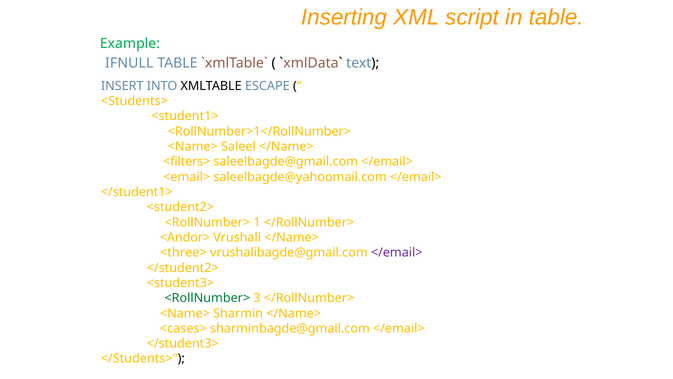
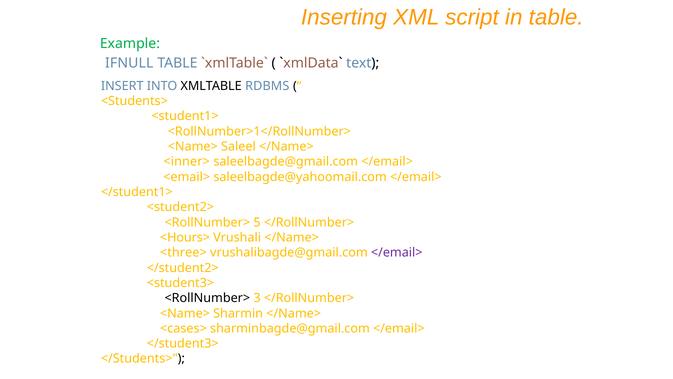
ESCAPE: ESCAPE -> RDBMS (267, 86)
<filters>: <filters> -> <inner> (187, 162)
1: 1 -> 5 (257, 222)
<Andor>: <Andor> -> <Hours> (185, 237)
<RollNumber> colour: green -> black (207, 298)
